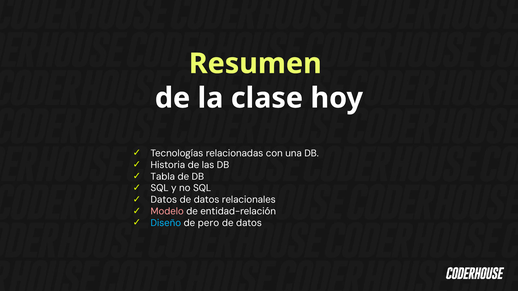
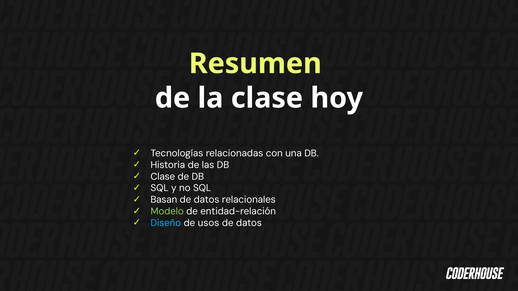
Tabla: Tabla -> Clase (163, 177)
Datos: Datos -> Basan (164, 200)
Modelo colour: pink -> light green (167, 212)
pero: pero -> usos (208, 223)
